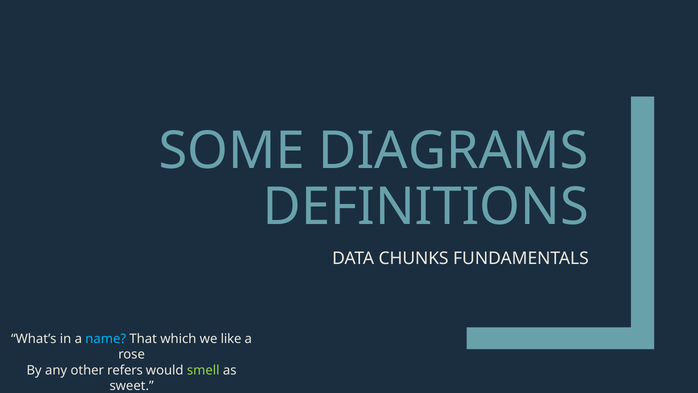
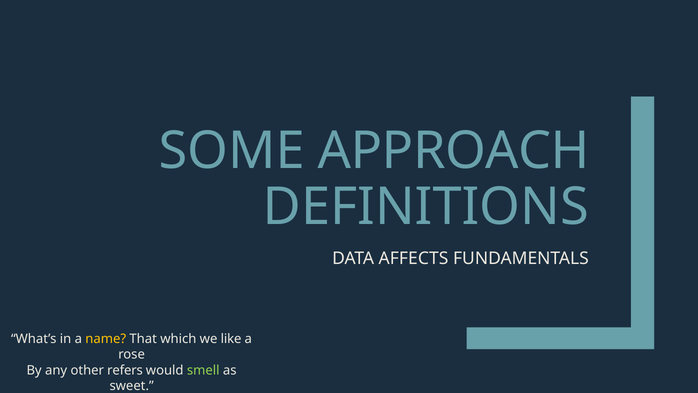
DIAGRAMS: DIAGRAMS -> APPROACH (454, 151)
CHUNKS: CHUNKS -> AFFECTS (413, 258)
name colour: light blue -> yellow (106, 338)
